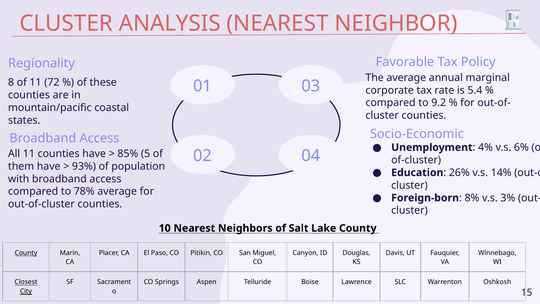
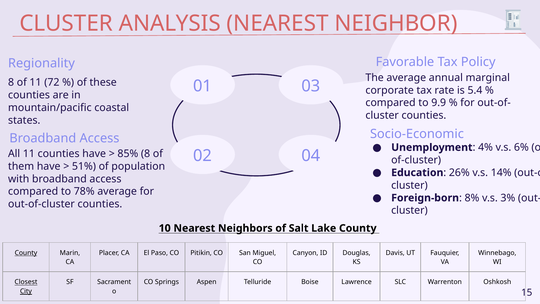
9.2: 9.2 -> 9.9 (439, 103)
85% 5: 5 -> 8 (146, 154)
93%: 93% -> 51% (84, 166)
